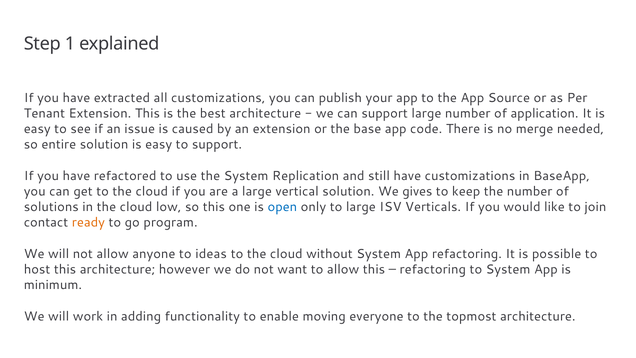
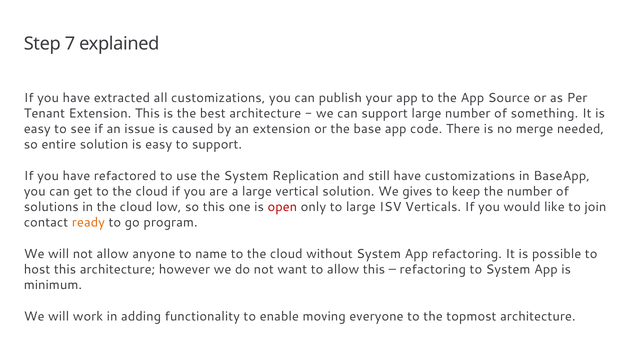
1: 1 -> 7 (70, 44)
application: application -> something (544, 113)
open colour: blue -> red (282, 207)
ideas: ideas -> name (211, 254)
